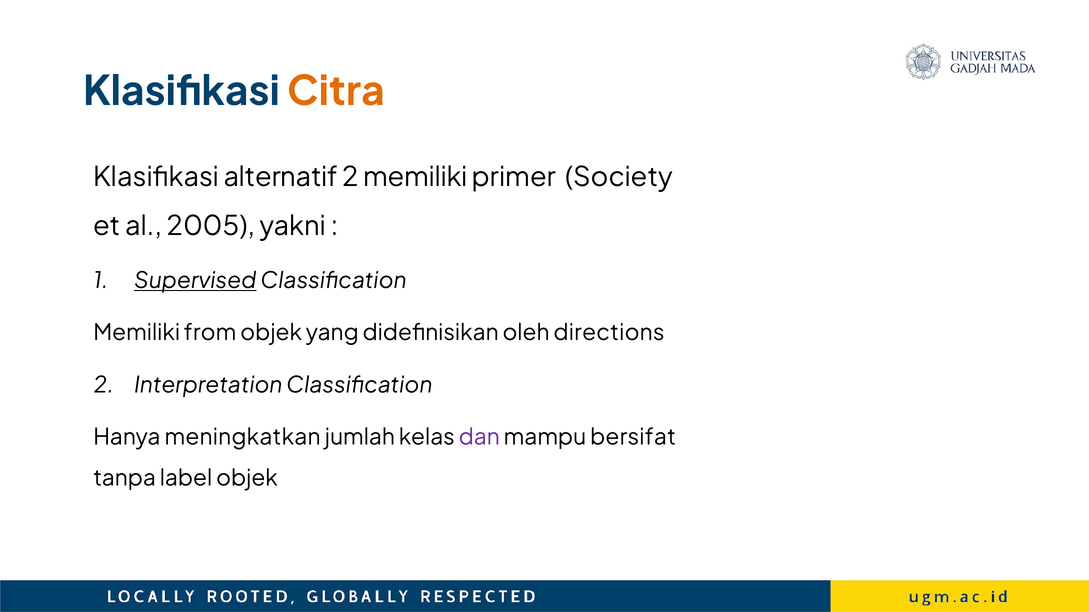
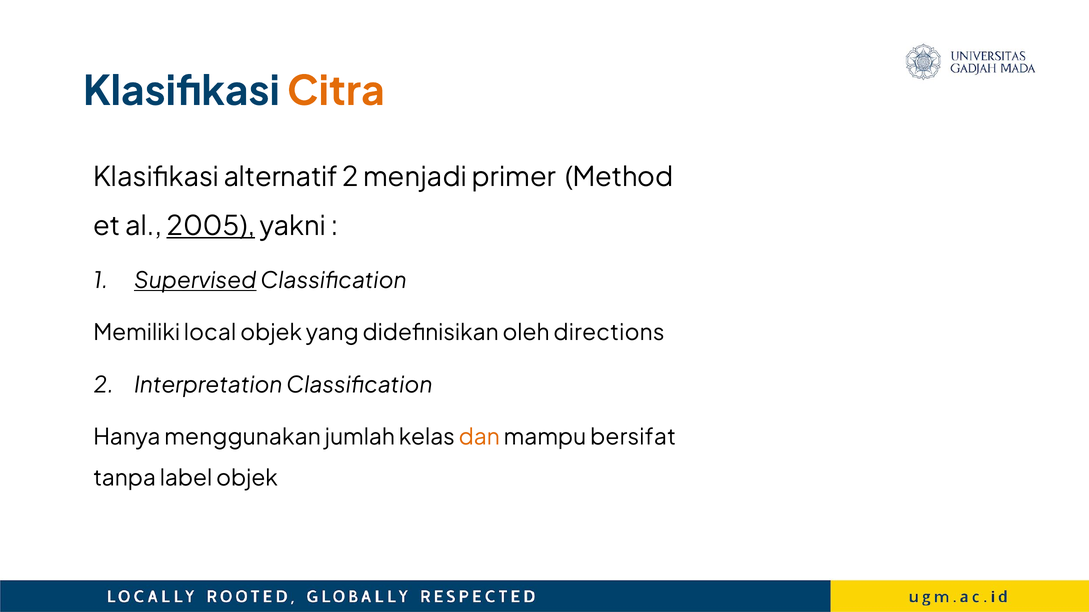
2 memiliki: memiliki -> menjadi (415, 177)
Society: Society -> Method (619, 177)
2005 underline: none -> present (211, 226)
from: from -> local (210, 333)
meningkatkan: meningkatkan -> menggunakan (243, 438)
dan colour: purple -> orange (479, 438)
